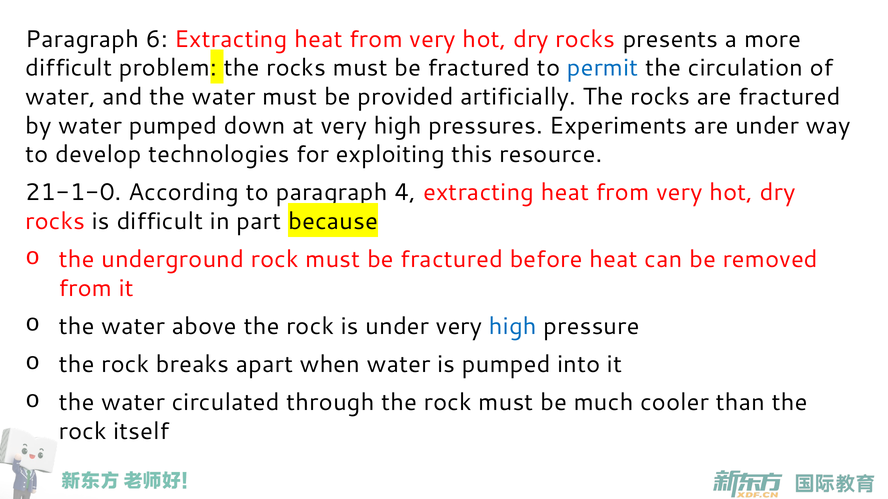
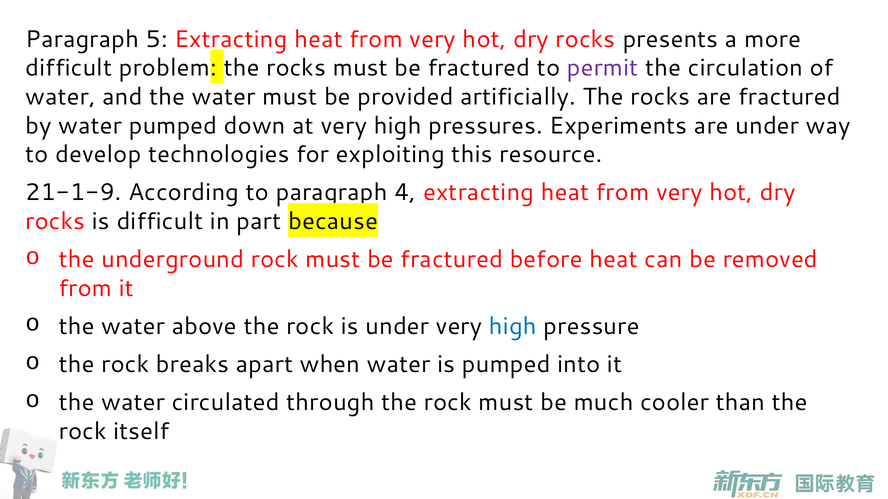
6: 6 -> 5 (157, 39)
permit colour: blue -> purple (603, 68)
21-1-0: 21-1-0 -> 21-1-9 (73, 193)
